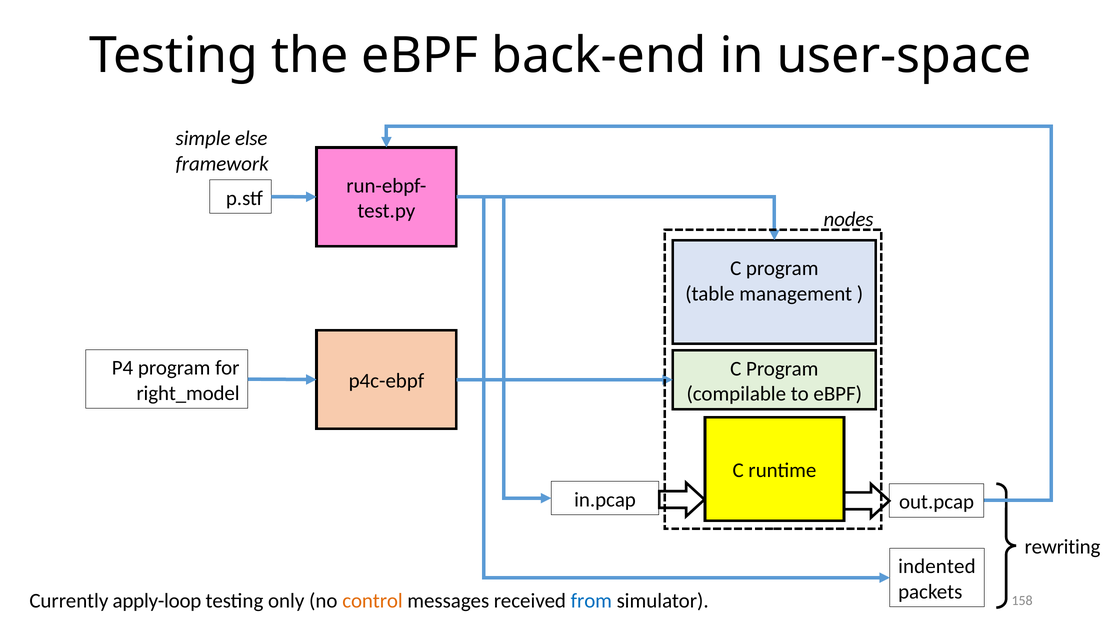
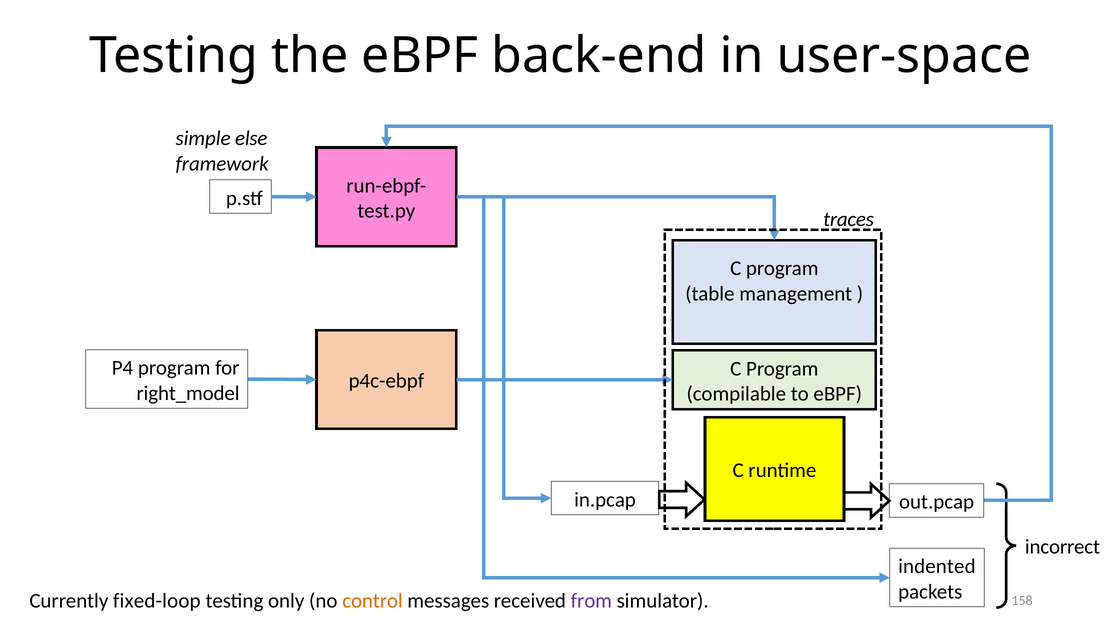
nodes: nodes -> traces (849, 219)
rewriting: rewriting -> incorrect (1062, 547)
apply-loop: apply-loop -> fixed-loop (157, 601)
from colour: blue -> purple (591, 601)
